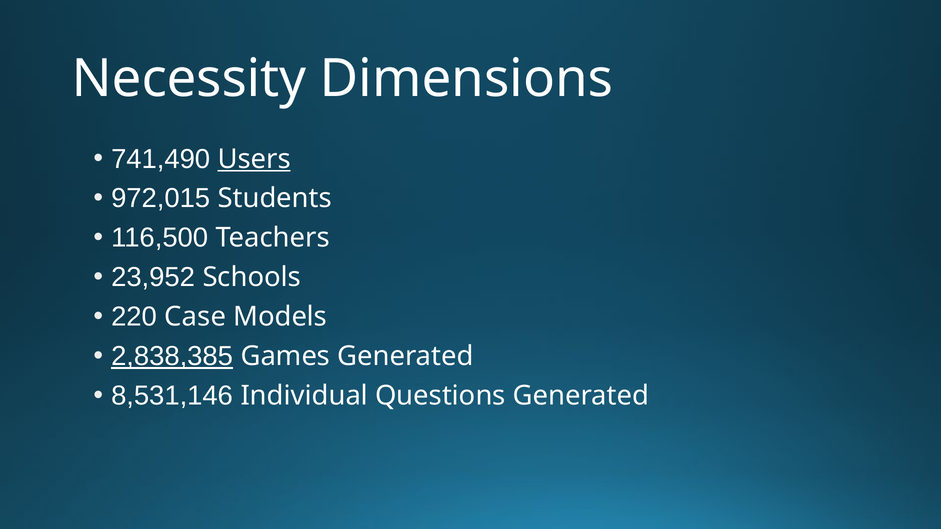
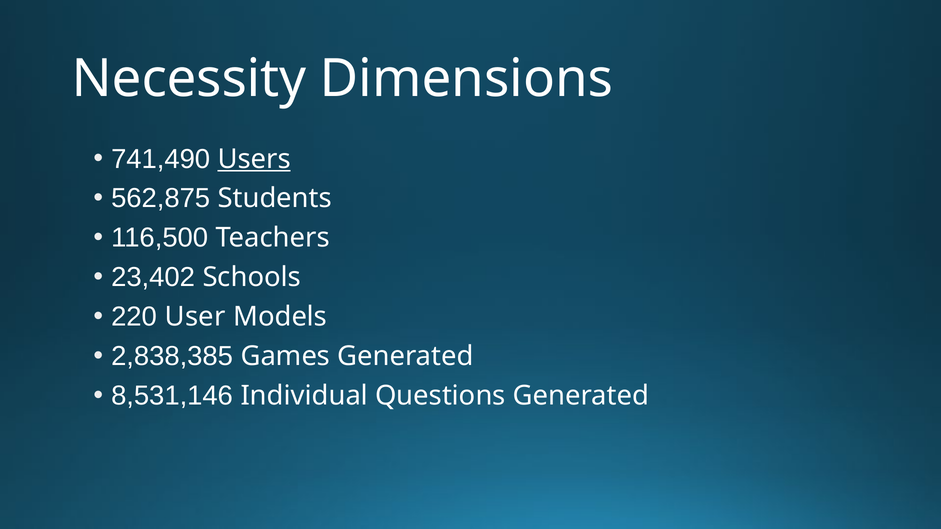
972,015: 972,015 -> 562,875 (161, 199)
23,952: 23,952 -> 23,402 (153, 277)
Case: Case -> User (195, 317)
2,838,385 underline: present -> none (172, 356)
